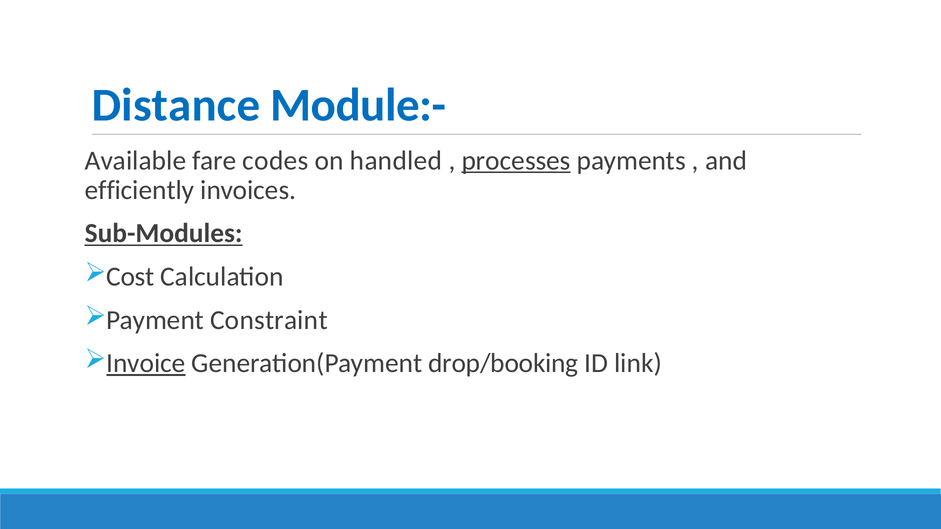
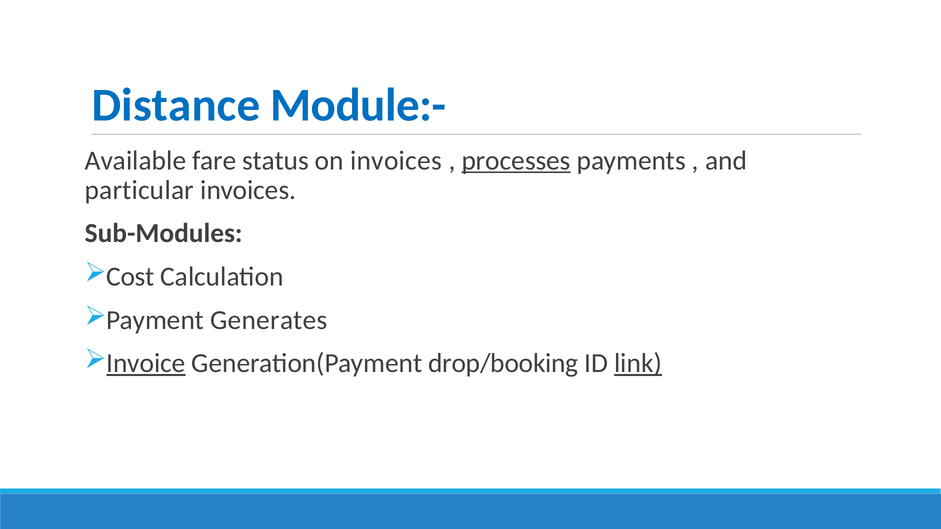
codes: codes -> status (276, 161)
on handled: handled -> invoices (396, 161)
efficiently: efficiently -> particular (139, 190)
Sub-Modules underline: present -> none (164, 234)
Constraint: Constraint -> Generates (269, 320)
link underline: none -> present (638, 363)
